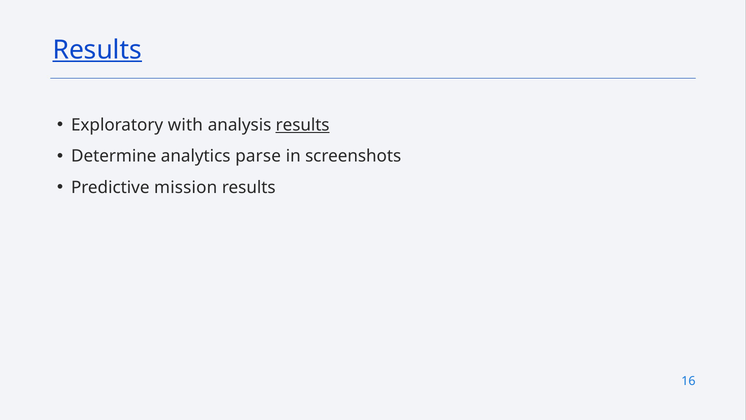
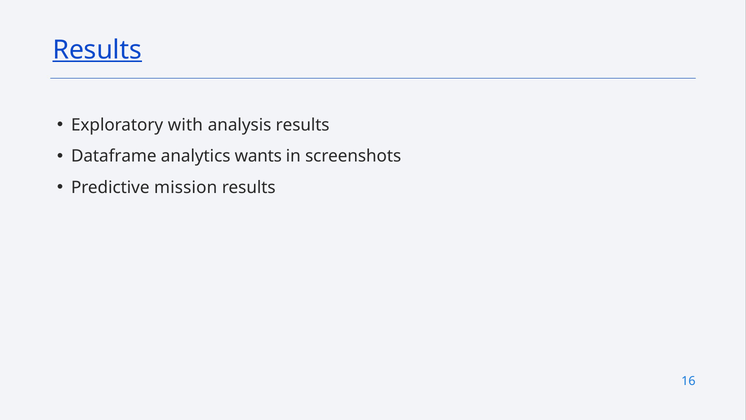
results underline: present -> none (303, 125)
Determine: Determine -> Dataframe (114, 156)
parse: parse -> wants (258, 156)
